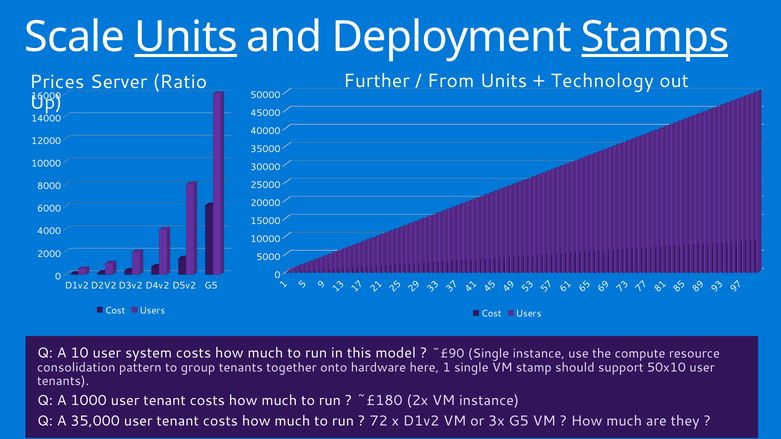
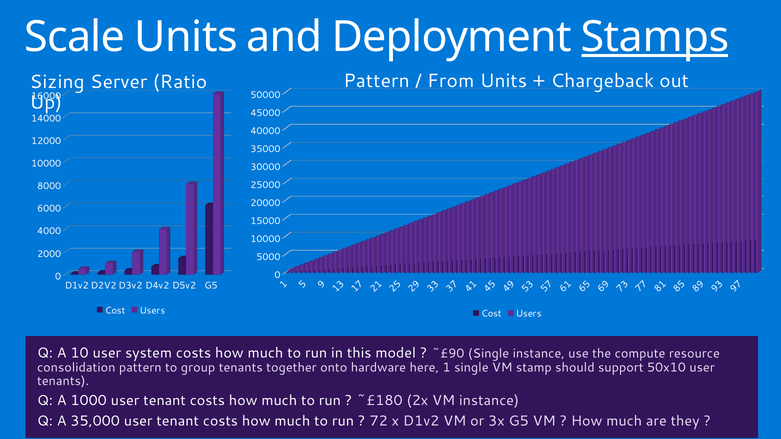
Units underline: present -> none (186, 37)
Further: Further -> Pattern (376, 81)
Technology: Technology -> Chargeback (602, 81)
Prices: Prices -> Sizing (57, 82)
